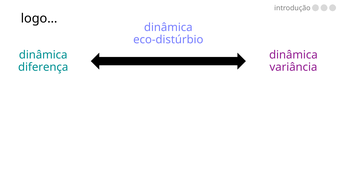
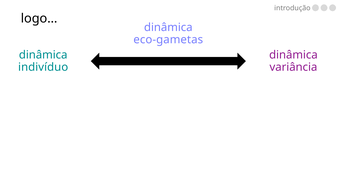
eco-distúrbio: eco-distúrbio -> eco-gametas (168, 40)
diferença: diferença -> indivíduo (43, 67)
